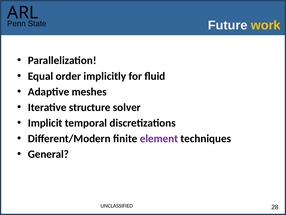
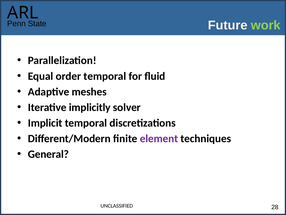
work colour: yellow -> light green (266, 25)
order implicitly: implicitly -> temporal (105, 76)
structure: structure -> implicitly (90, 107)
